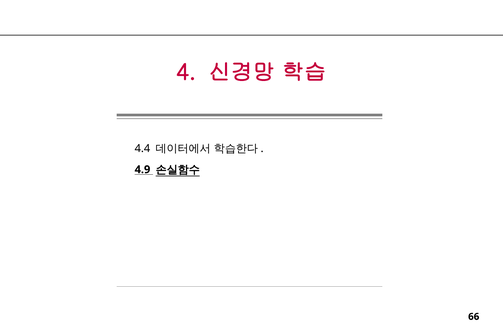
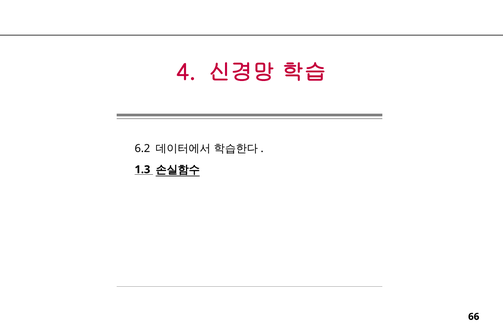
4.4: 4.4 -> 6.2 (142, 149)
4.9: 4.9 -> 1.3 (142, 170)
